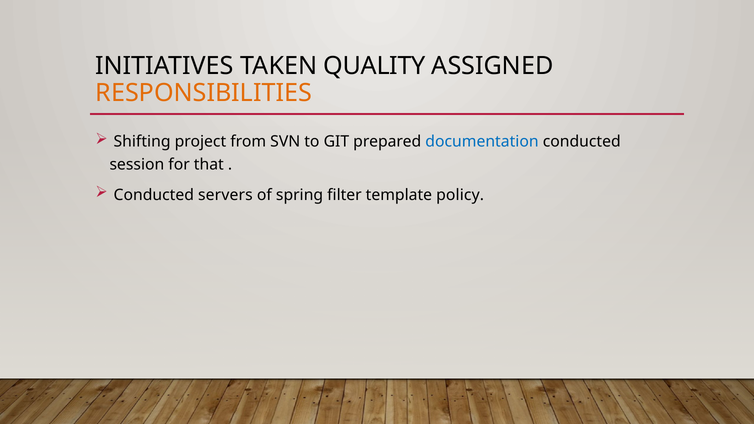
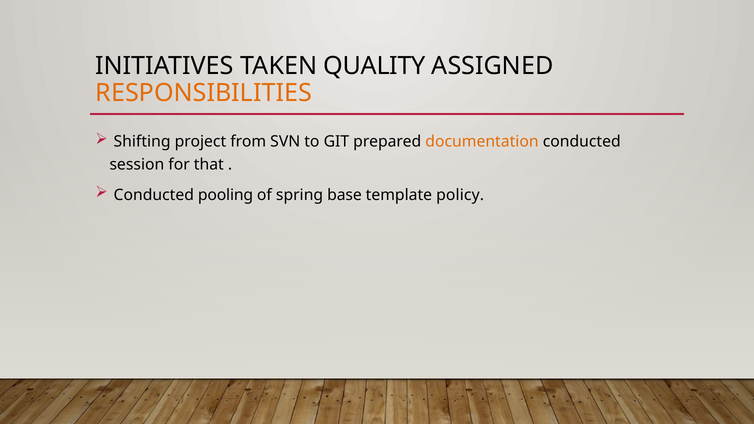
documentation colour: blue -> orange (482, 142)
servers: servers -> pooling (226, 195)
filter: filter -> base (344, 195)
